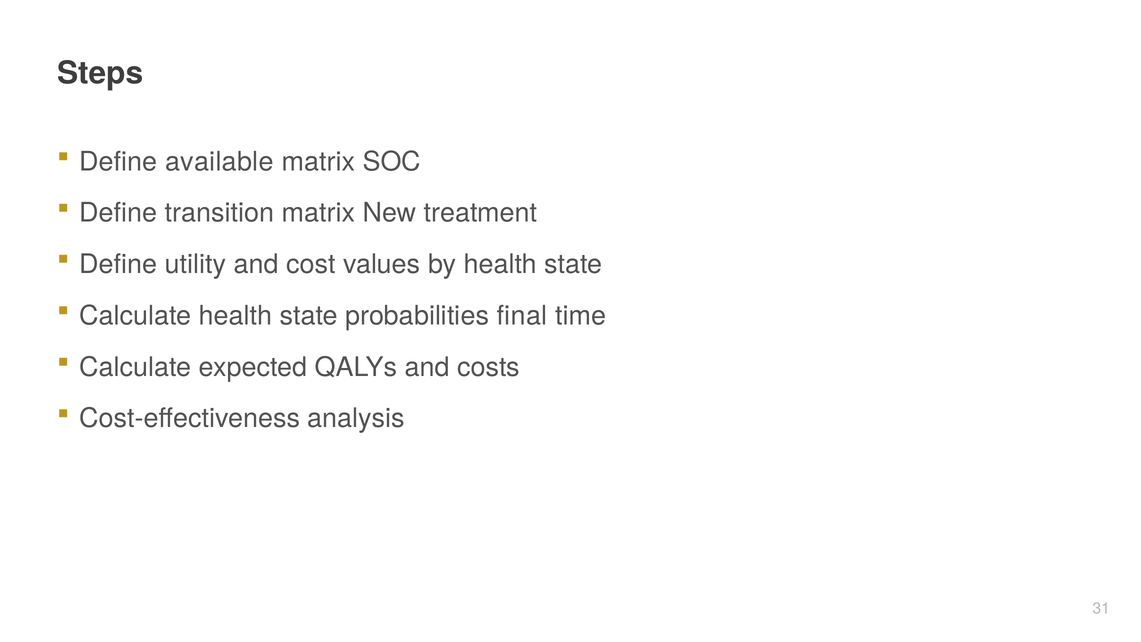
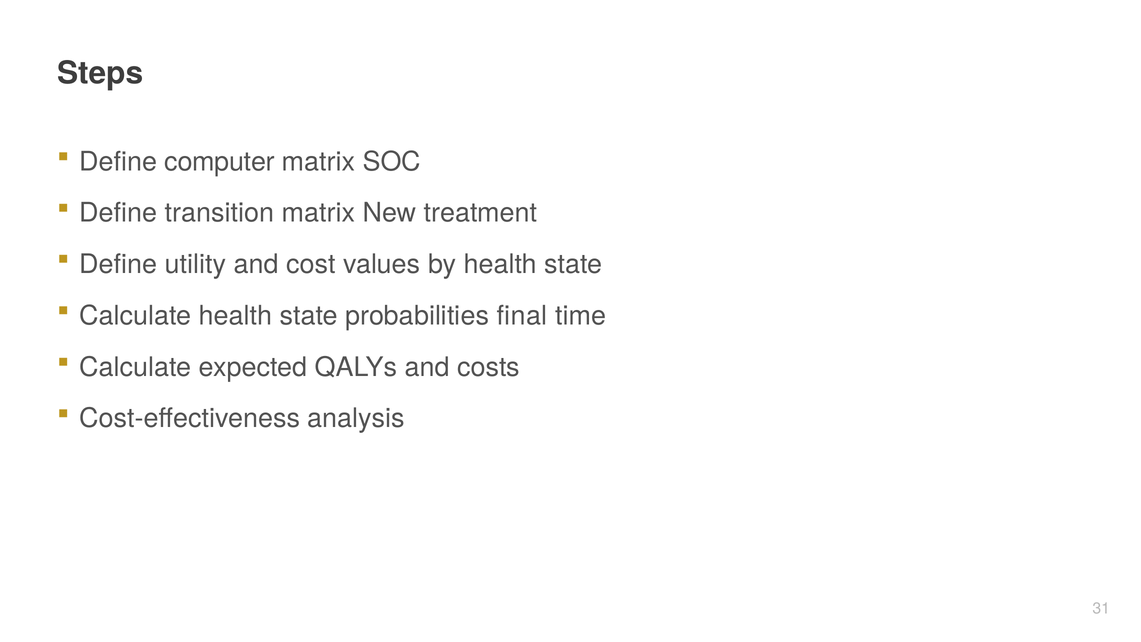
available: available -> computer (220, 162)
